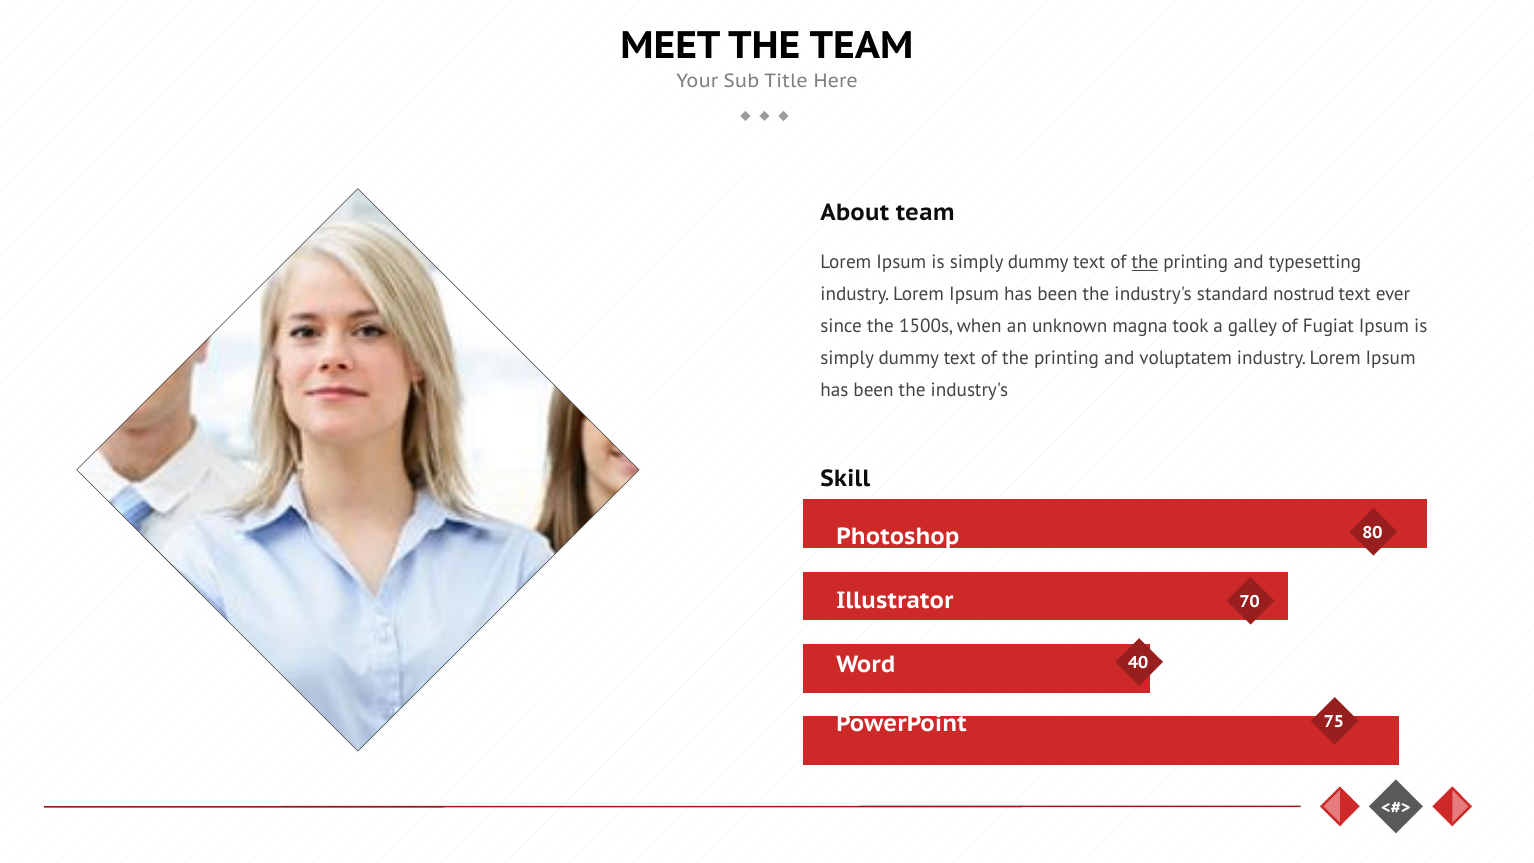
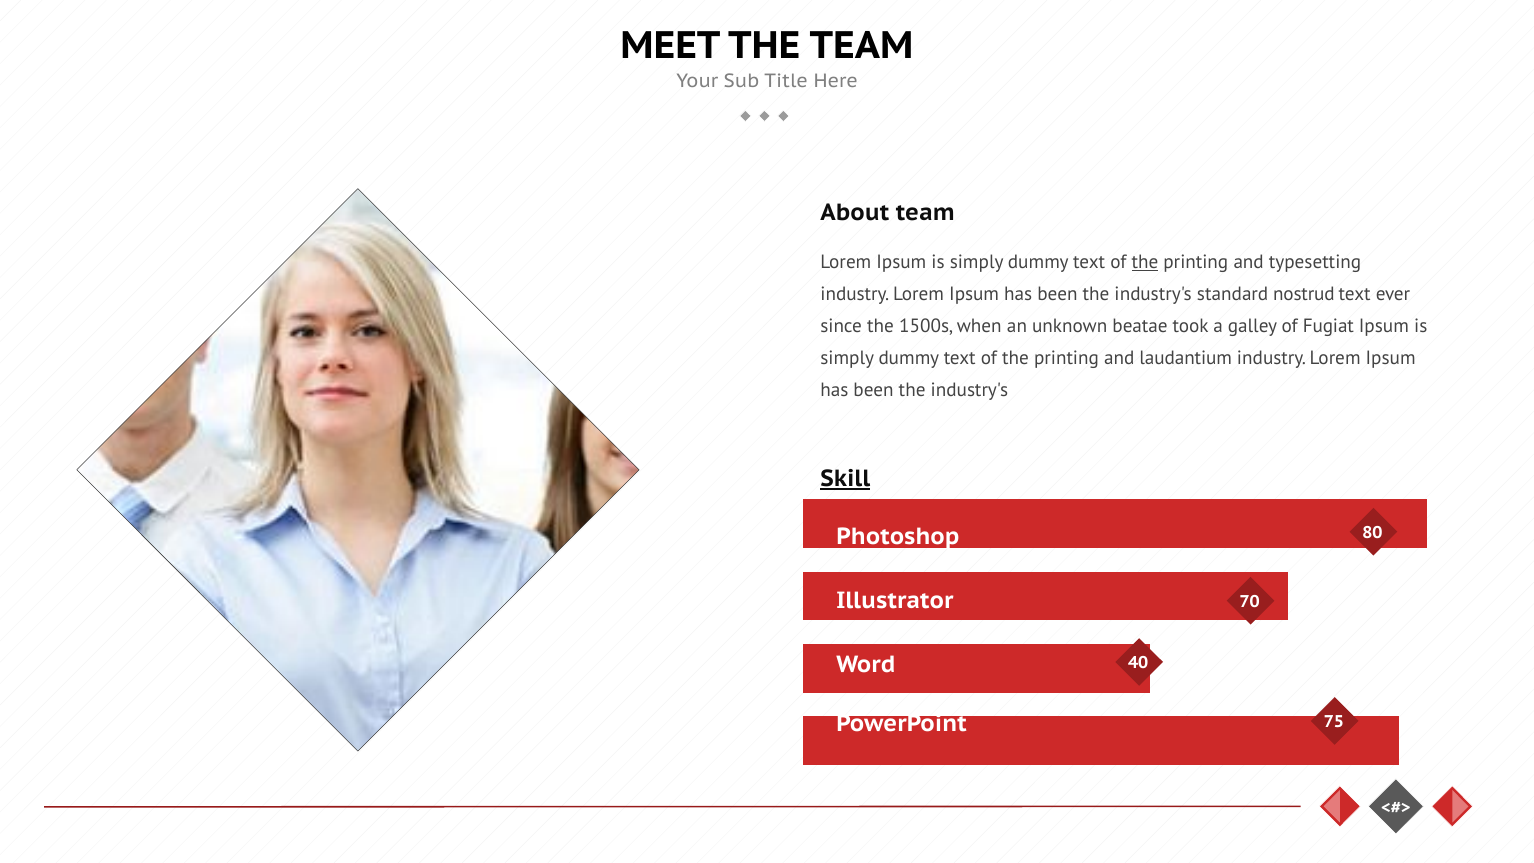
magna: magna -> beatae (1140, 326)
voluptatem: voluptatem -> laudantium (1186, 358)
Skill underline: none -> present (845, 479)
